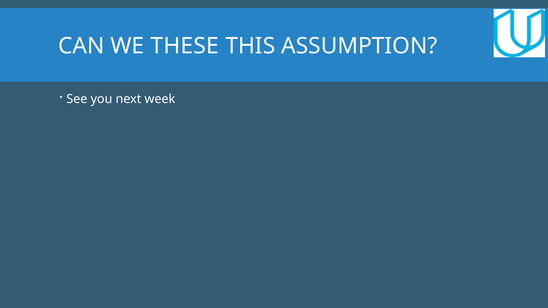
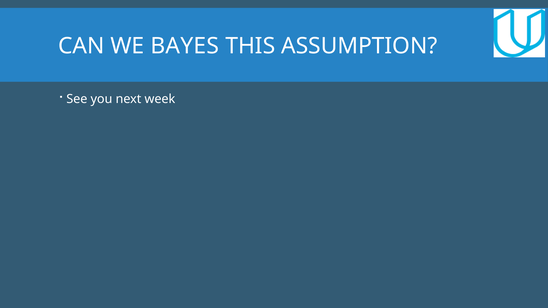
THESE: THESE -> BAYES (185, 46)
